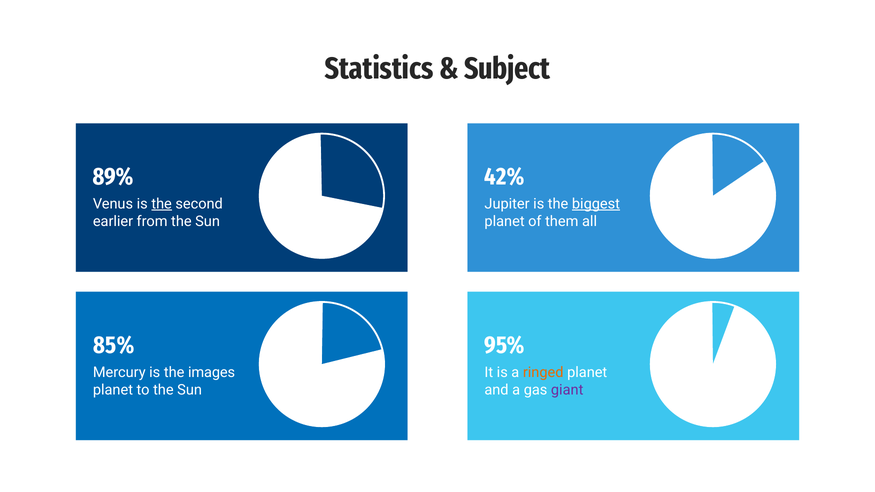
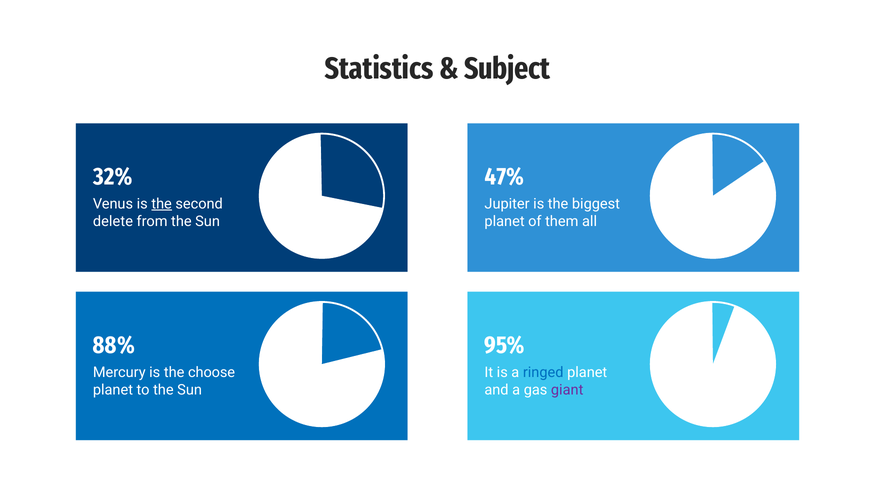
89%: 89% -> 32% (113, 177)
42%: 42% -> 47% (504, 177)
biggest underline: present -> none (596, 204)
earlier: earlier -> delete (113, 221)
85%: 85% -> 88% (114, 345)
images: images -> choose (212, 372)
ringed colour: orange -> blue (543, 372)
